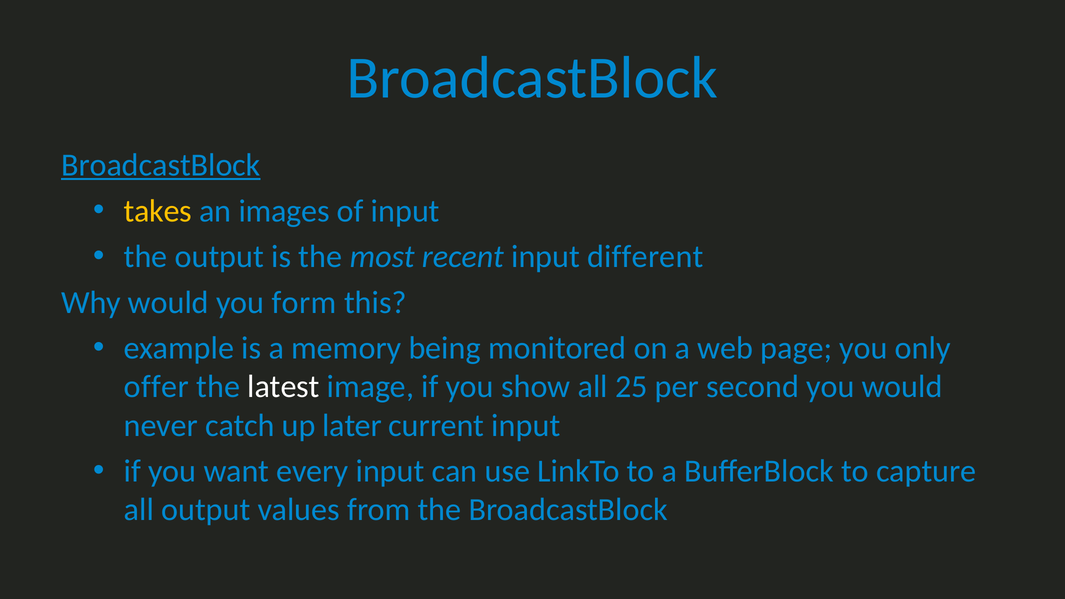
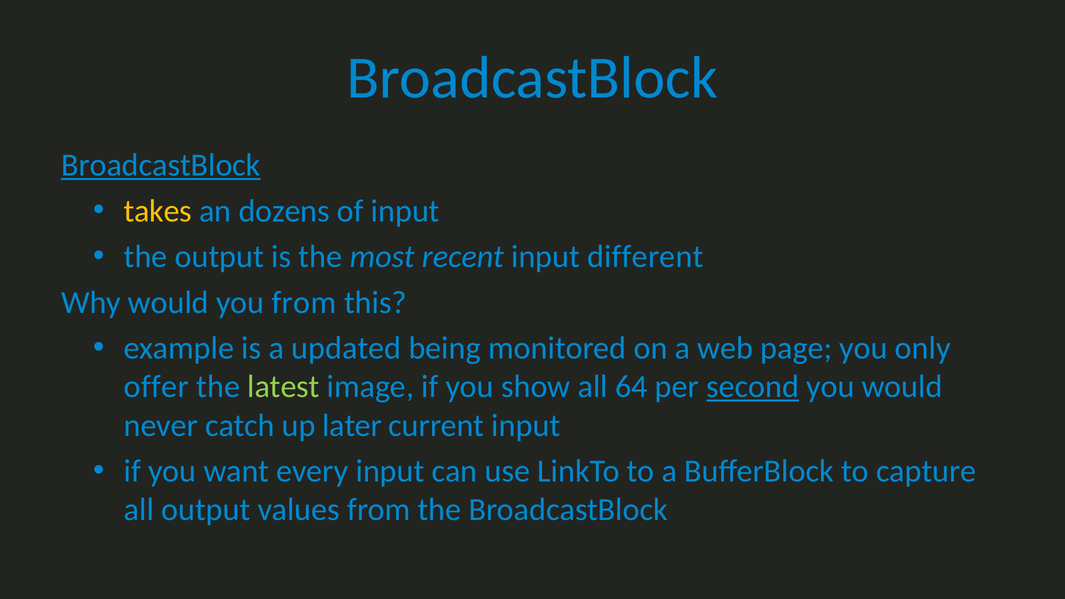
images: images -> dozens (284, 211)
you form: form -> from (304, 302)
memory: memory -> updated (346, 348)
latest colour: white -> light green (283, 387)
25: 25 -> 64 (631, 387)
second underline: none -> present (753, 387)
